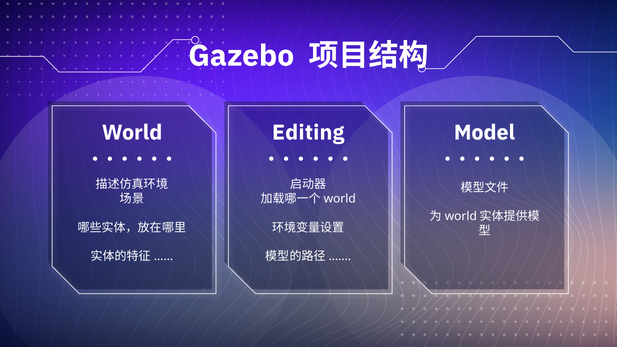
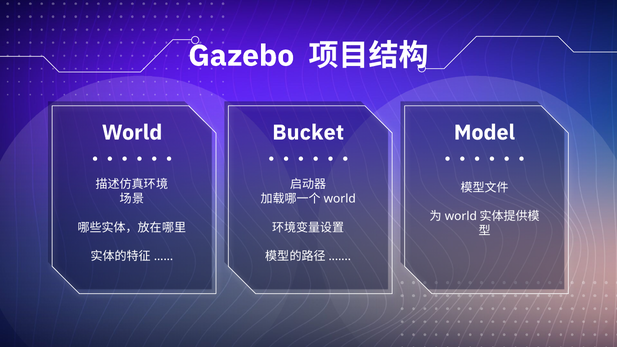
Editing: Editing -> Bucket (308, 133)
